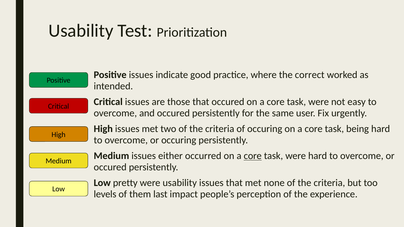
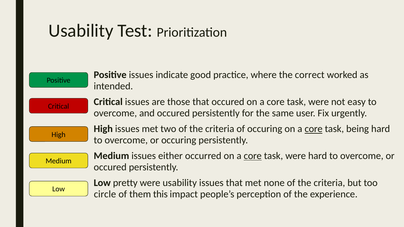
core underline: none -> present (314, 129)
levels: levels -> circle (105, 194)
last: last -> this (160, 194)
